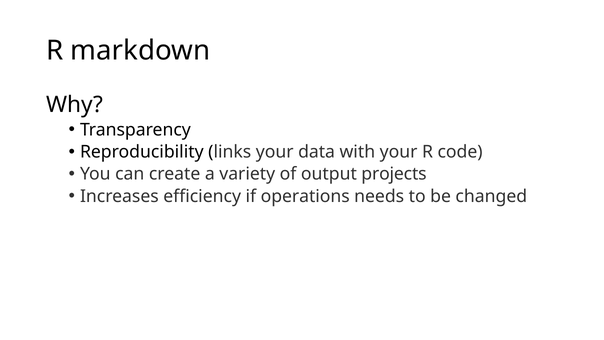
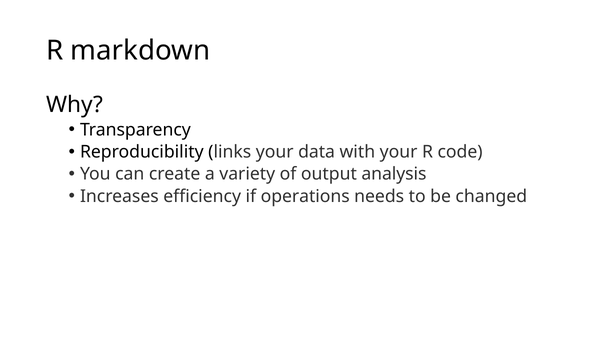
projects: projects -> analysis (394, 174)
